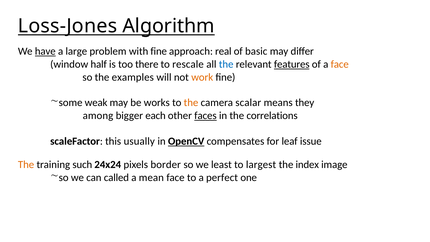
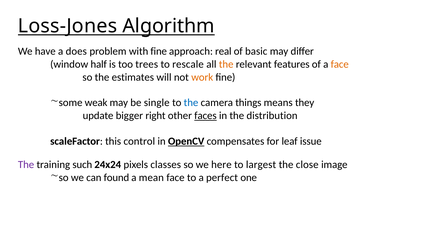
have underline: present -> none (45, 51)
large: large -> does (76, 51)
there: there -> trees (147, 64)
the colour: blue -> orange (226, 64)
features underline: present -> none (292, 64)
examples: examples -> estimates (133, 77)
works: works -> single (157, 103)
the colour: orange -> blue (191, 103)
scalar: scalar -> things (248, 103)
among: among -> update (98, 116)
each: each -> right (156, 116)
correlations: correlations -> distribution (272, 116)
usually: usually -> control (139, 141)
The colour: orange -> purple (26, 165)
border: border -> classes (166, 165)
least: least -> here (221, 165)
index: index -> close (307, 165)
called: called -> found (116, 177)
